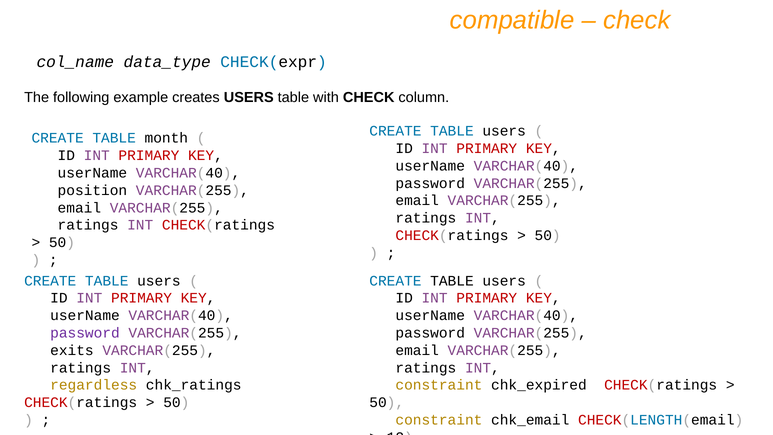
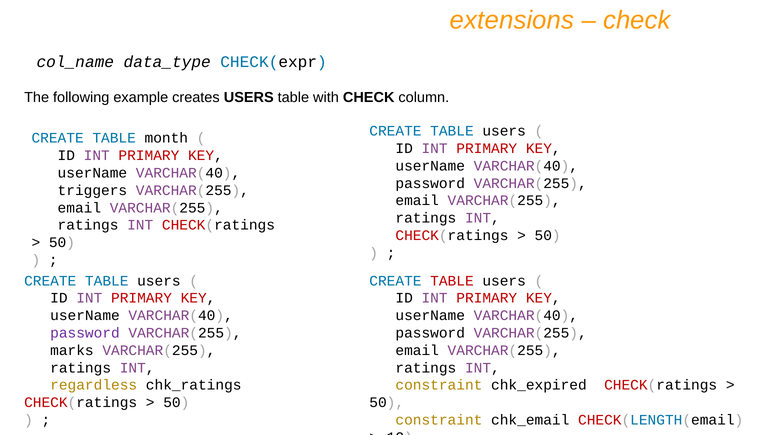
compatible: compatible -> extensions (512, 20)
position: position -> triggers (92, 190)
TABLE colour: black -> red (452, 281)
exits: exits -> marks (72, 350)
